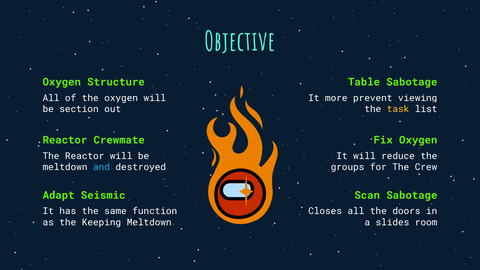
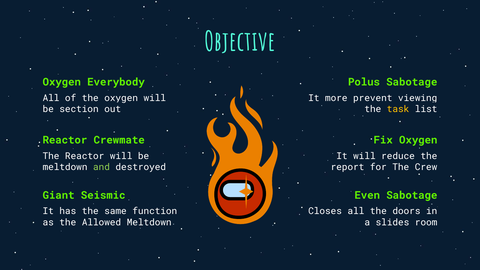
Structure: Structure -> Everybody (116, 82)
Table: Table -> Polus (364, 82)
and colour: light blue -> light green (101, 167)
groups: groups -> report (348, 167)
Adapt: Adapt -> Giant (59, 195)
Scan: Scan -> Even (367, 195)
Keeping: Keeping -> Allowed (101, 222)
